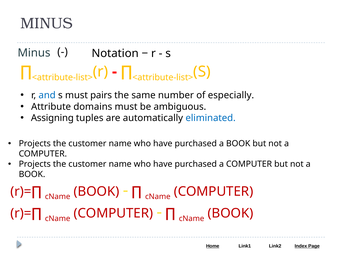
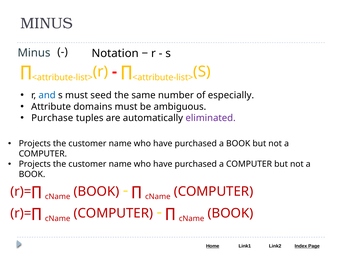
pairs: pairs -> seed (101, 95)
Assigning: Assigning -> Purchase (52, 118)
eliminated colour: blue -> purple (211, 118)
